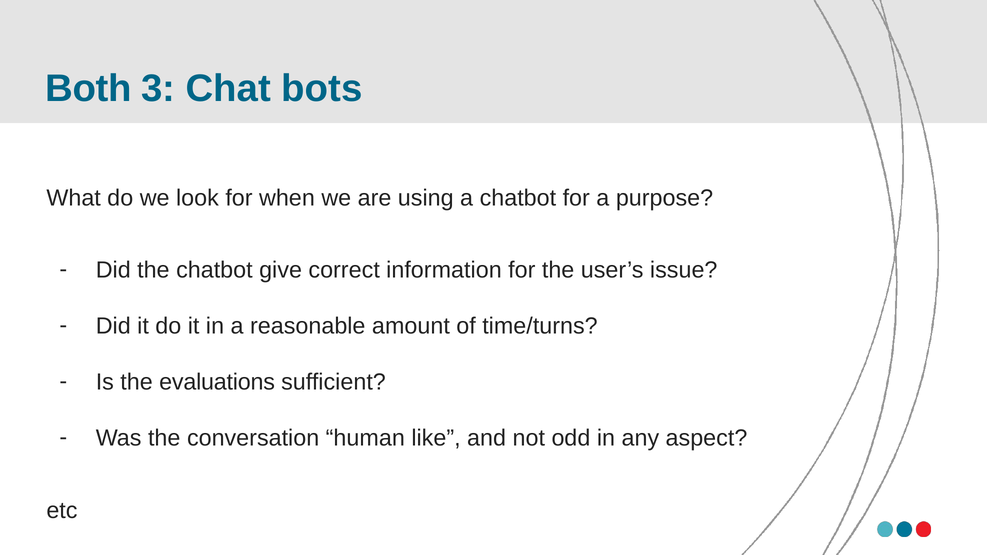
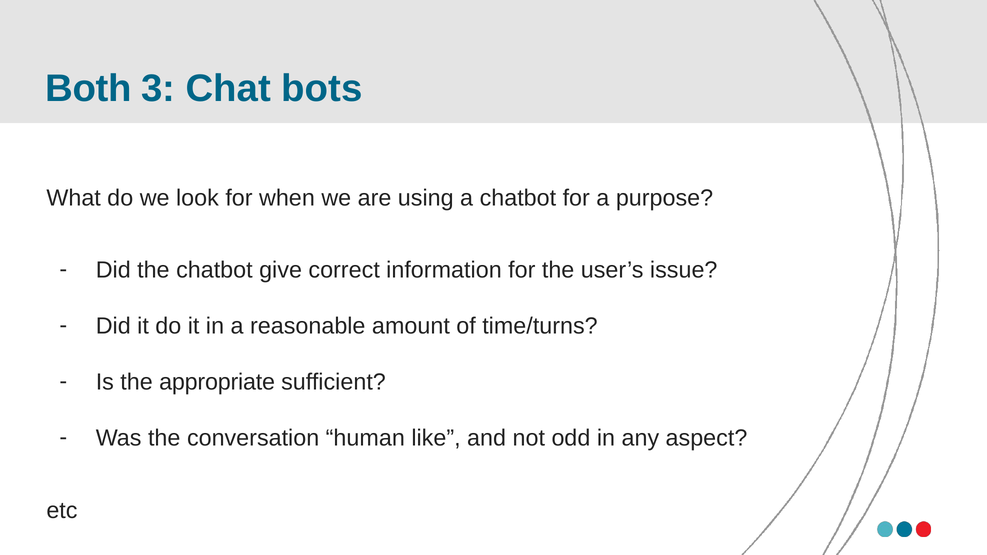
evaluations: evaluations -> appropriate (217, 382)
